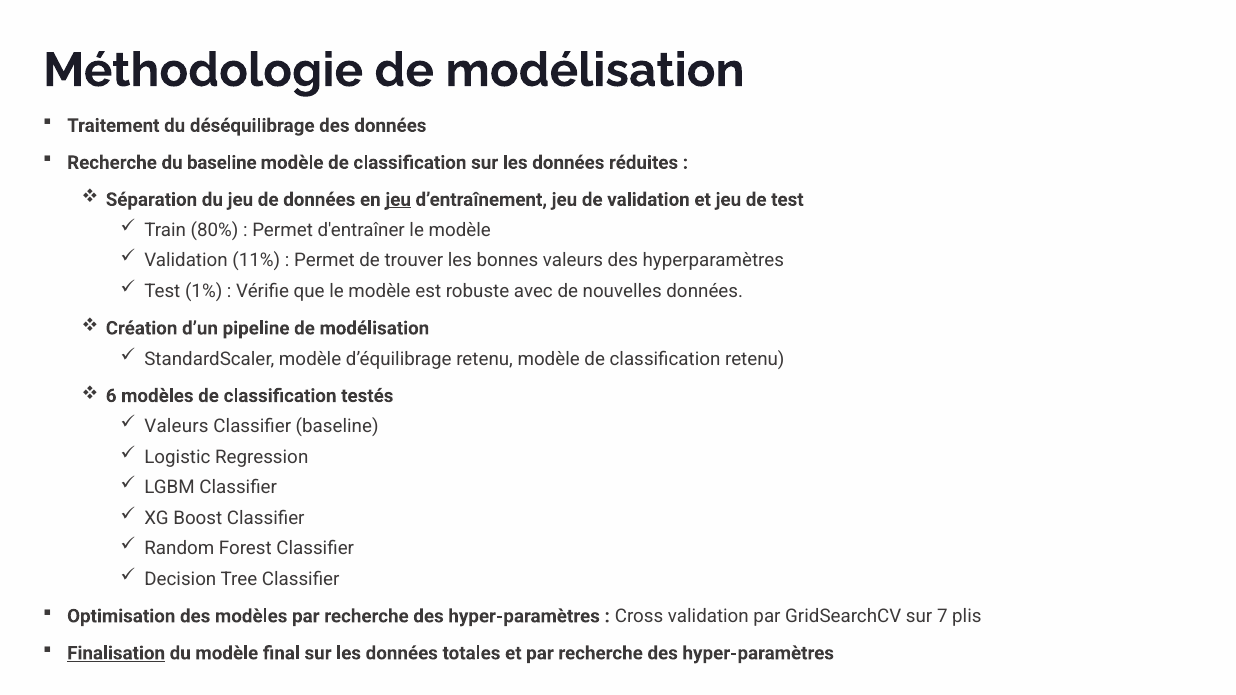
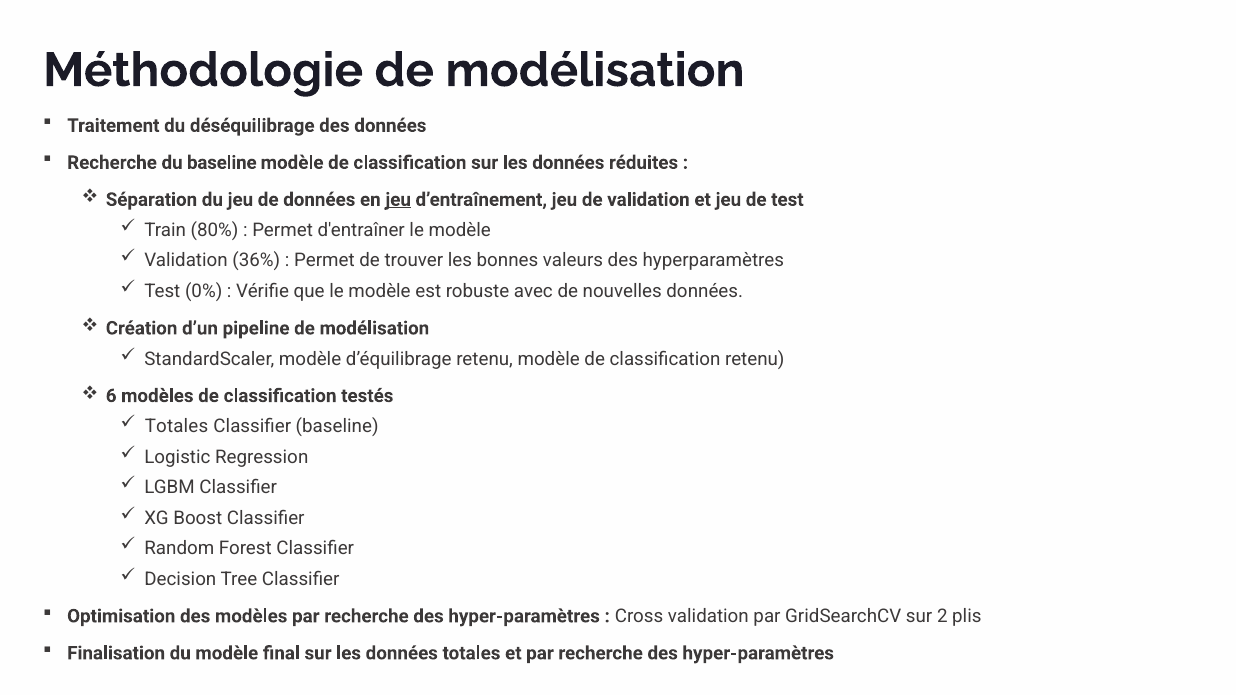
11%: 11% -> 36% (256, 261)
1%: 1% -> 0% (204, 291)
Valeurs: Valeurs -> Totales (177, 427)
7: 7 -> 2 (942, 616)
Finalisation underline: present -> none (116, 653)
